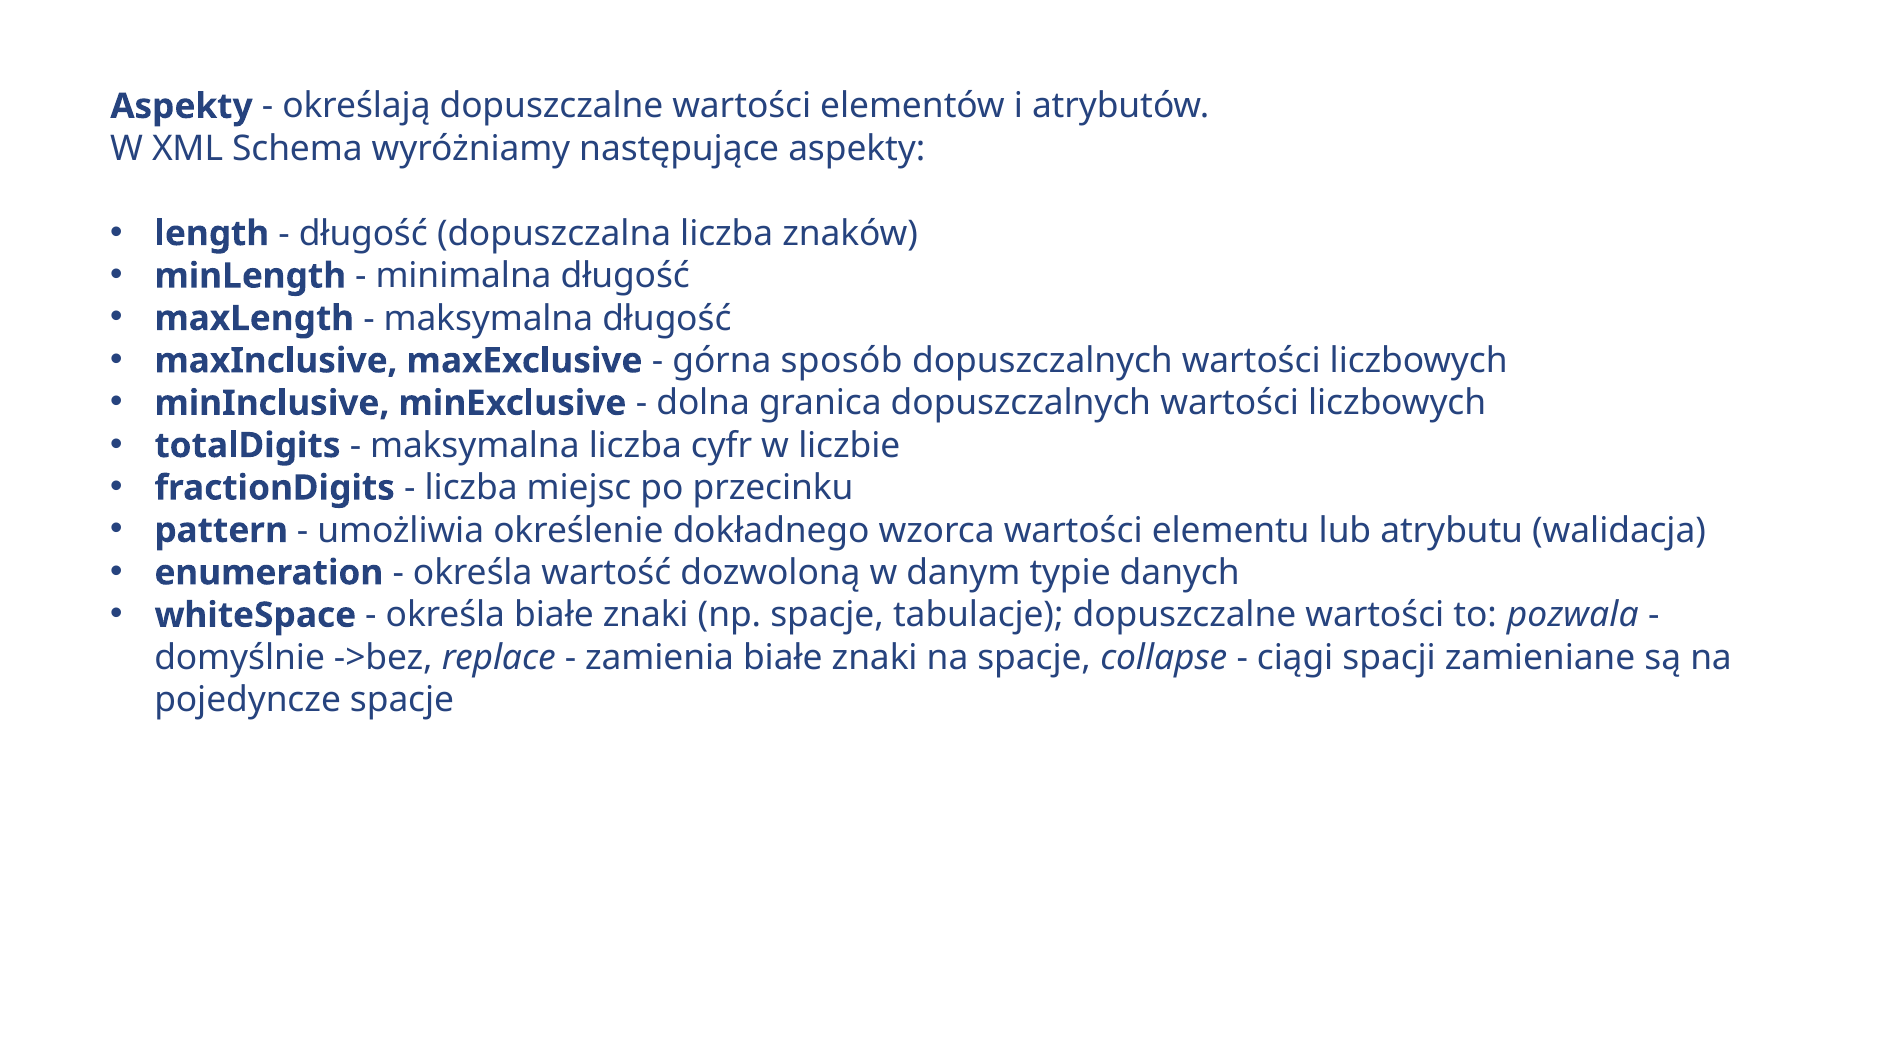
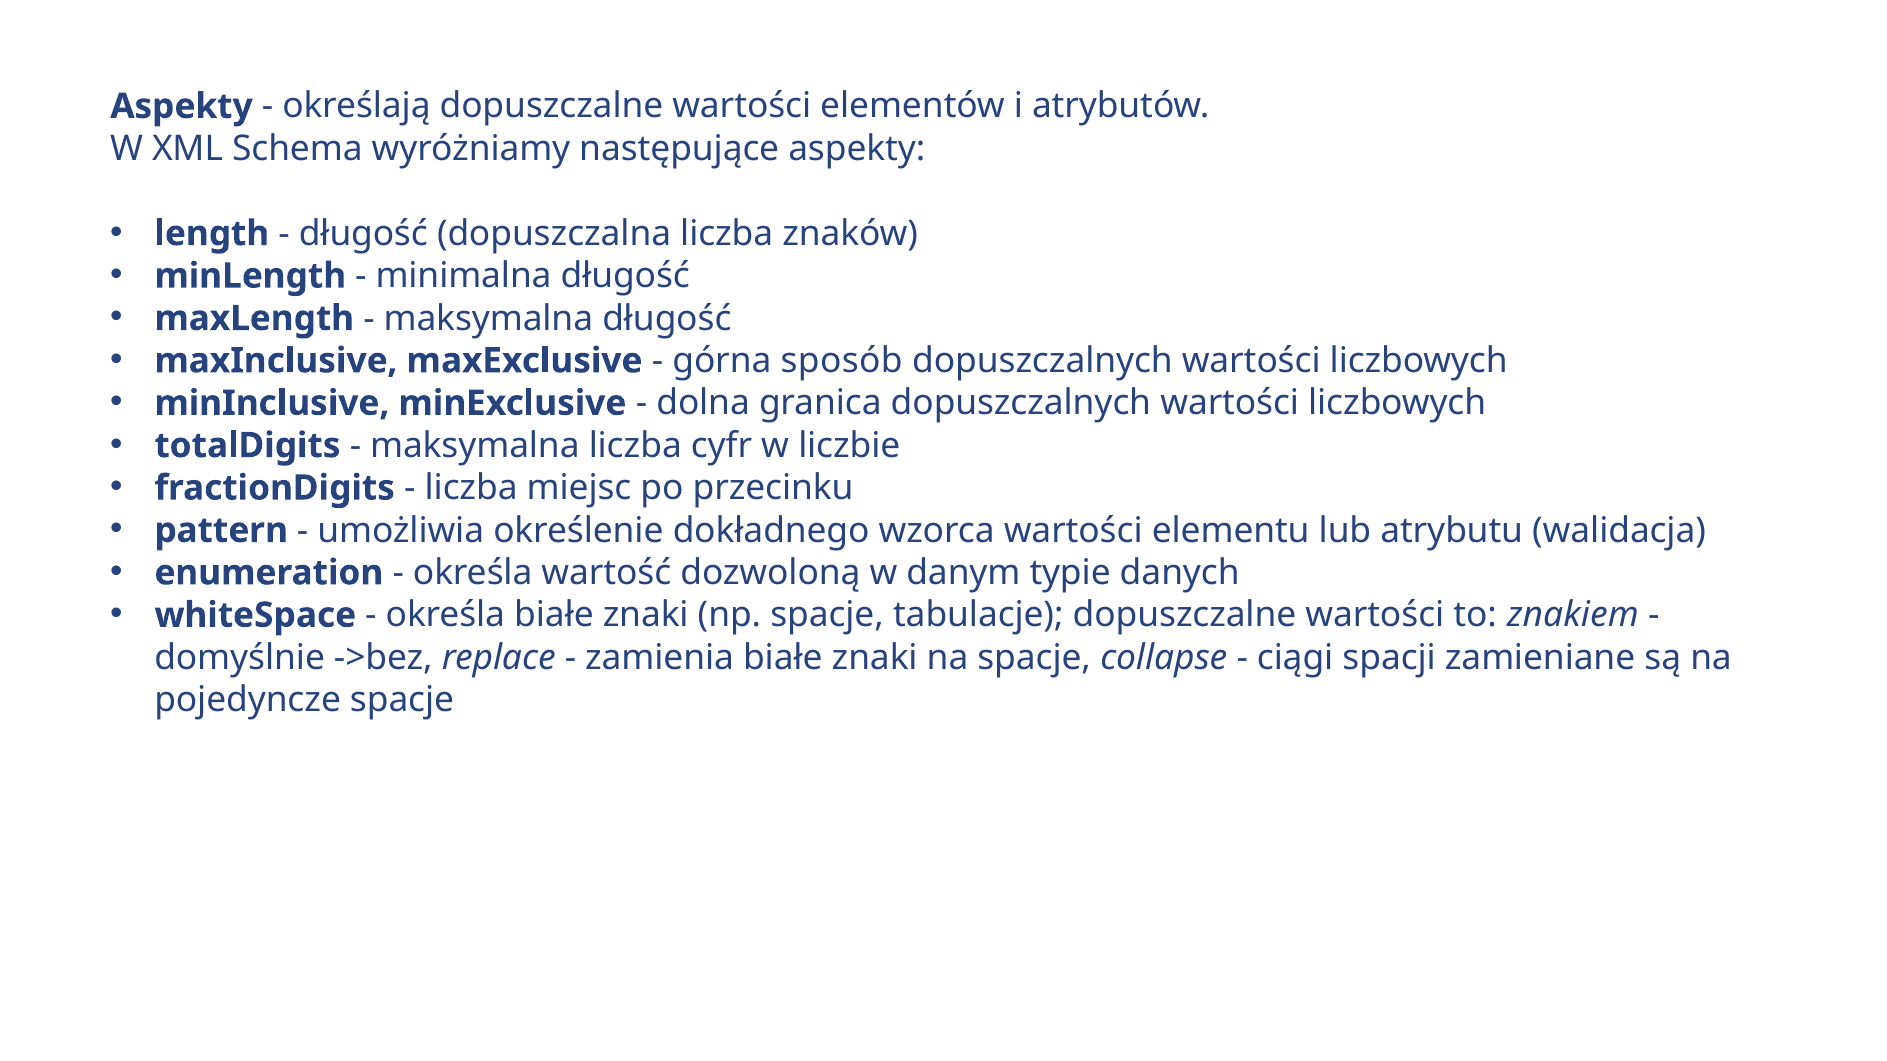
pozwala: pozwala -> znakiem (1573, 615)
